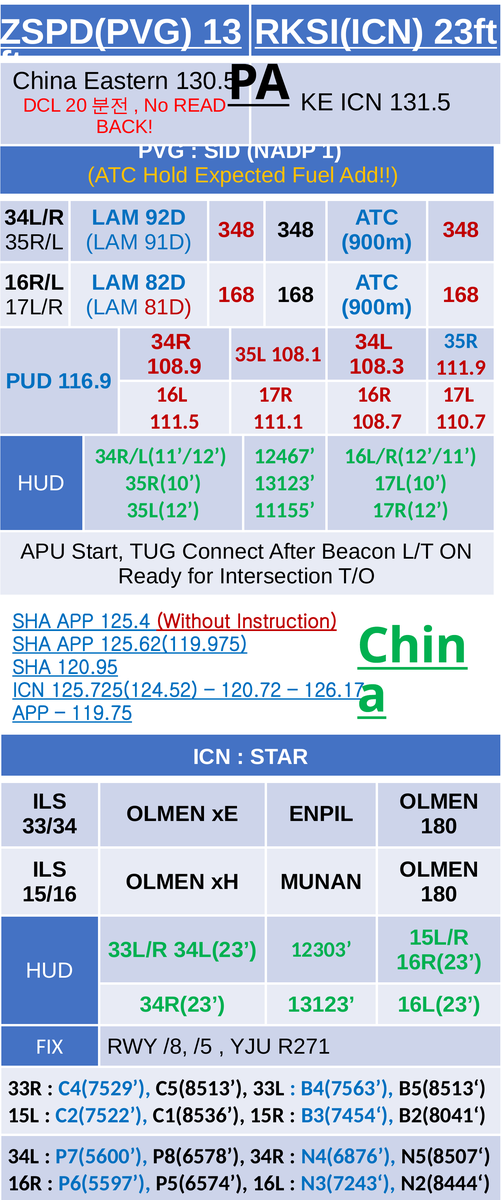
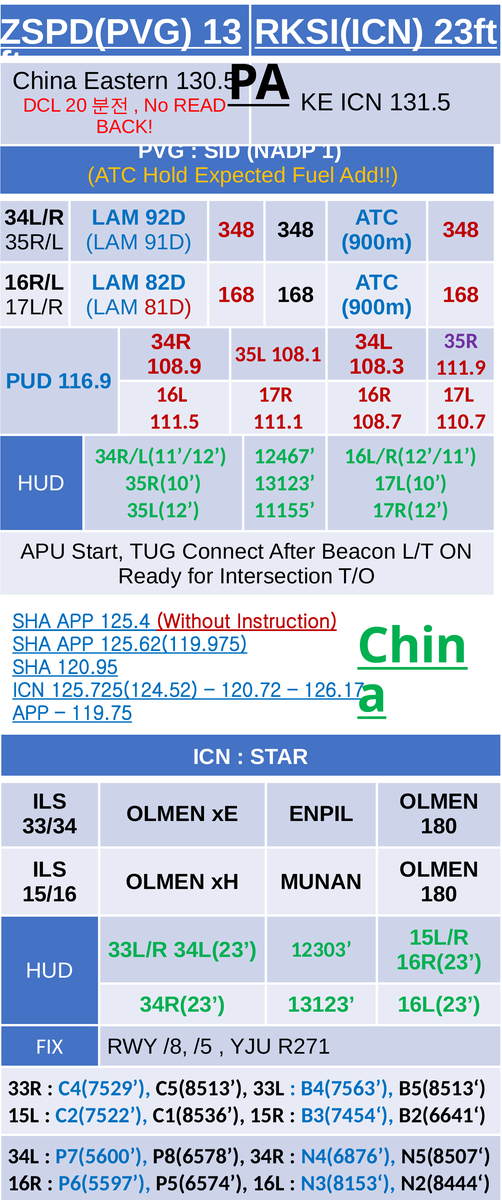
35R colour: blue -> purple (461, 341)
B2(8041‘: B2(8041‘ -> B2(6641‘ (442, 1116)
N3(7243‘: N3(7243‘ -> N3(8153‘ (348, 1184)
